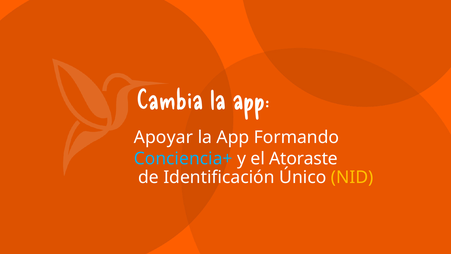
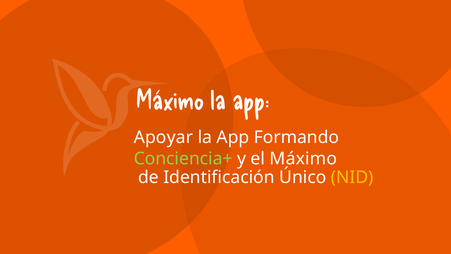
Cambia: Cambia -> Máximo (170, 100)
Conciencia+ colour: light blue -> light green (183, 158)
el Atoraste: Atoraste -> Máximo (303, 158)
